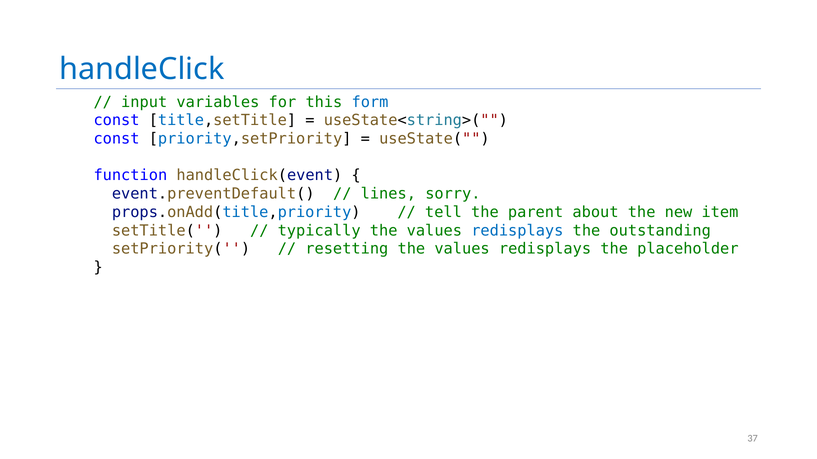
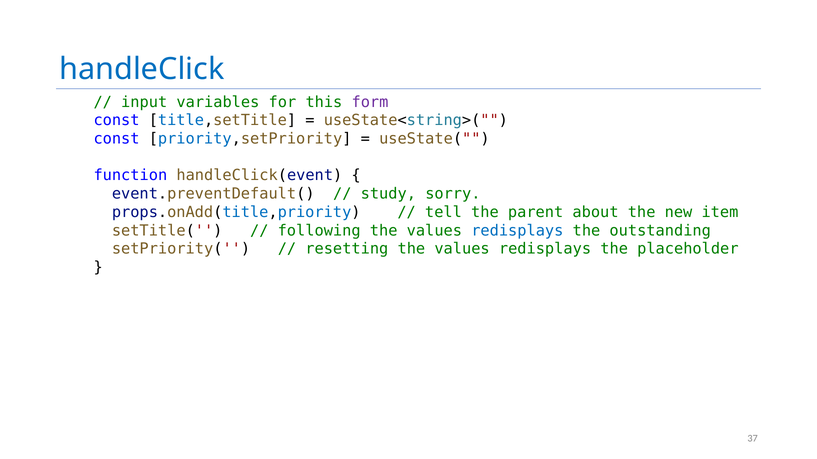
form colour: blue -> purple (370, 102)
lines: lines -> study (388, 194)
typically: typically -> following (319, 231)
